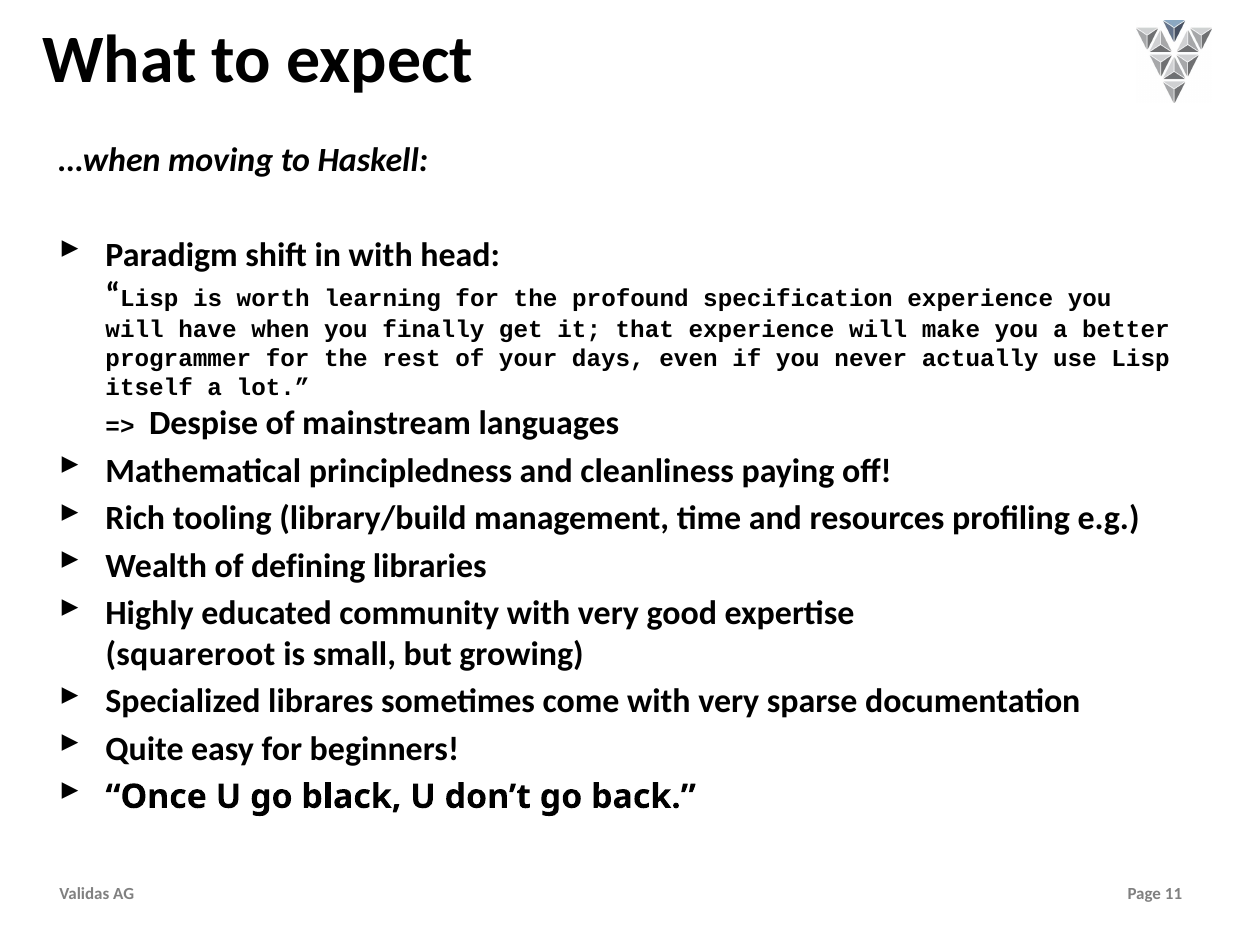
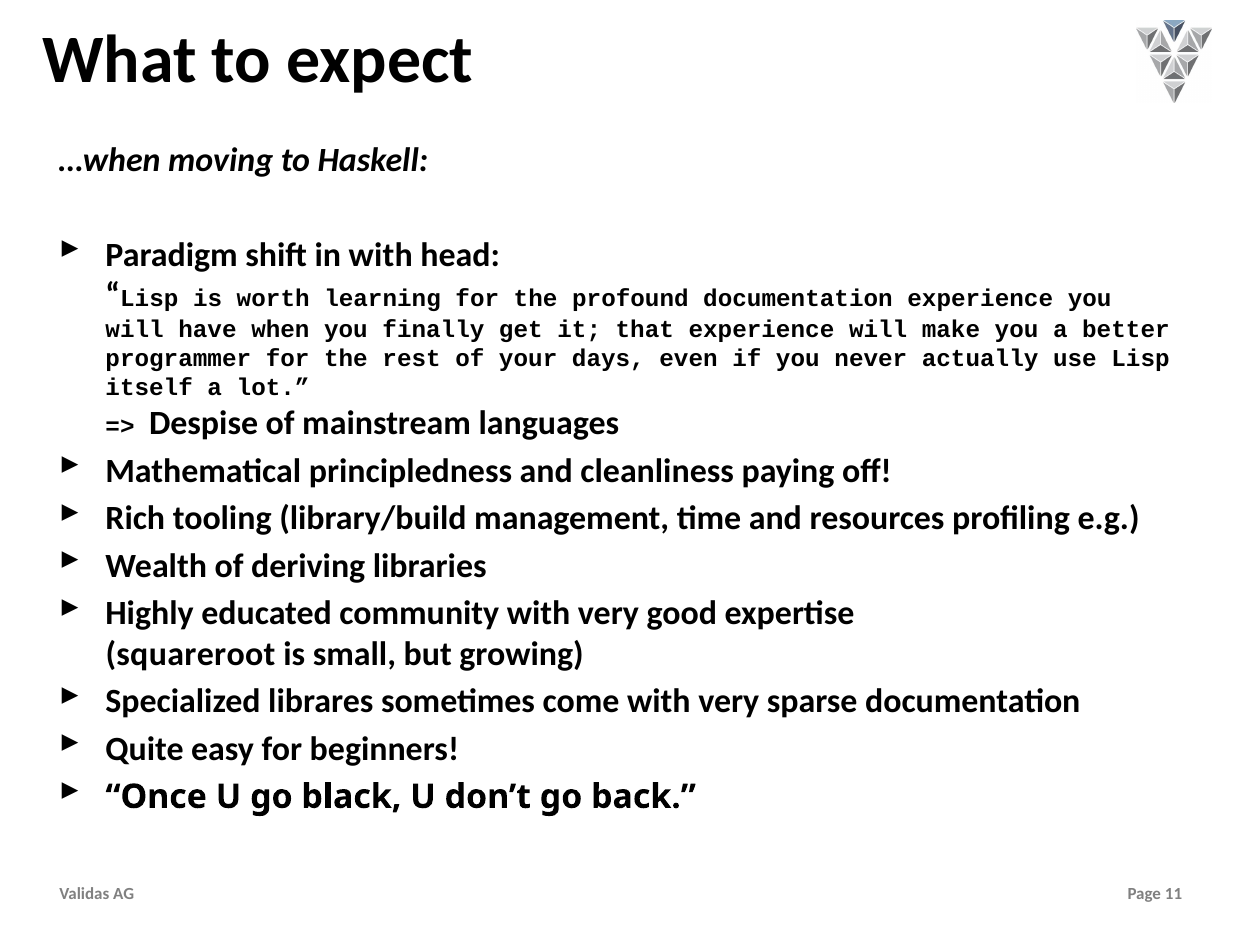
profound specification: specification -> documentation (798, 299)
defining: defining -> deriving (308, 566)
